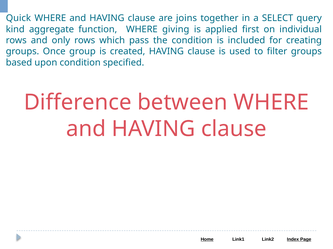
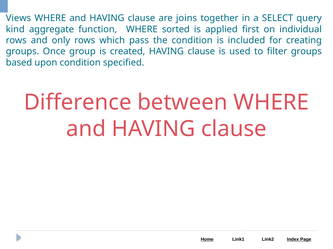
Quick: Quick -> Views (18, 18)
giving: giving -> sorted (176, 29)
